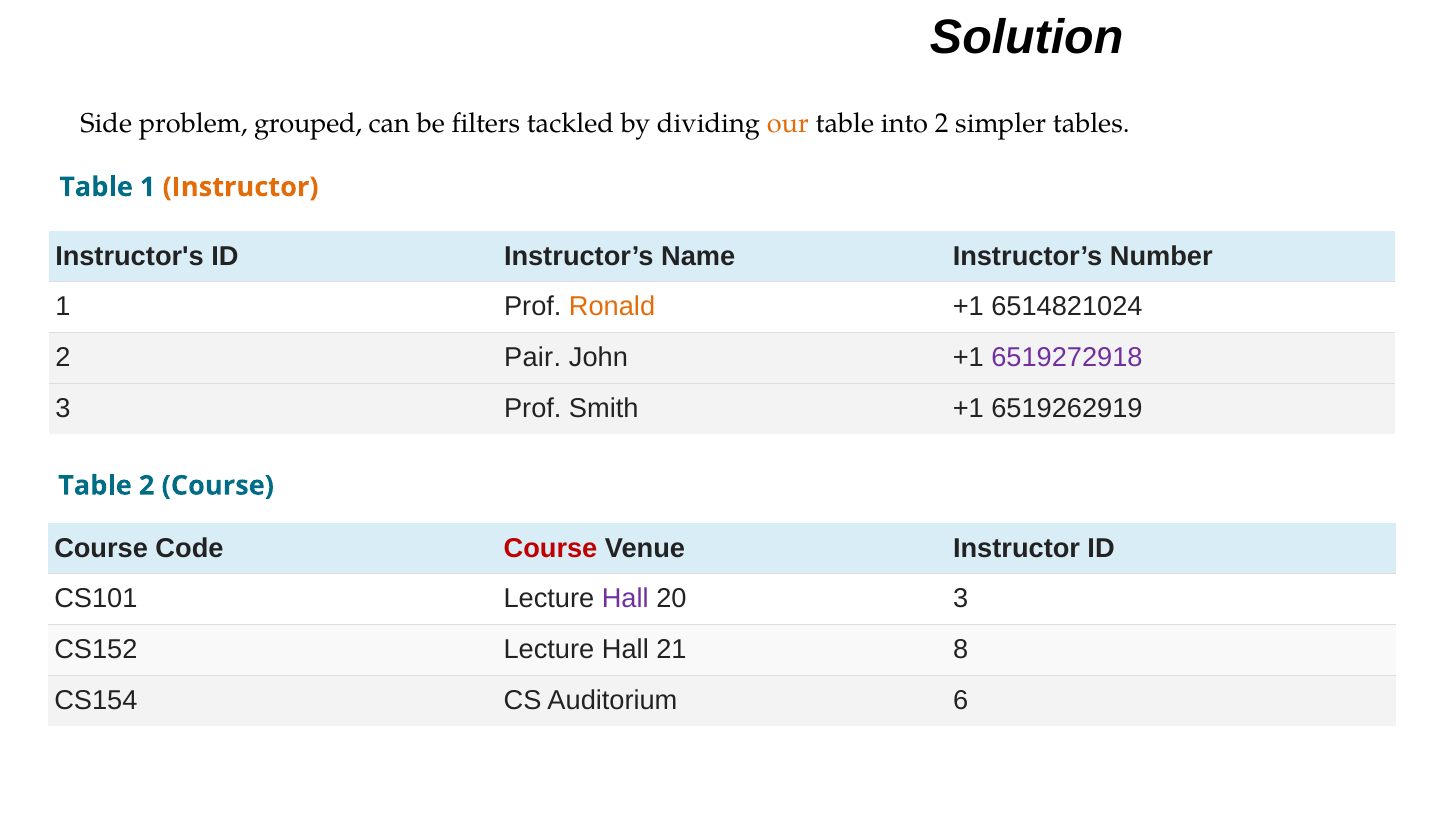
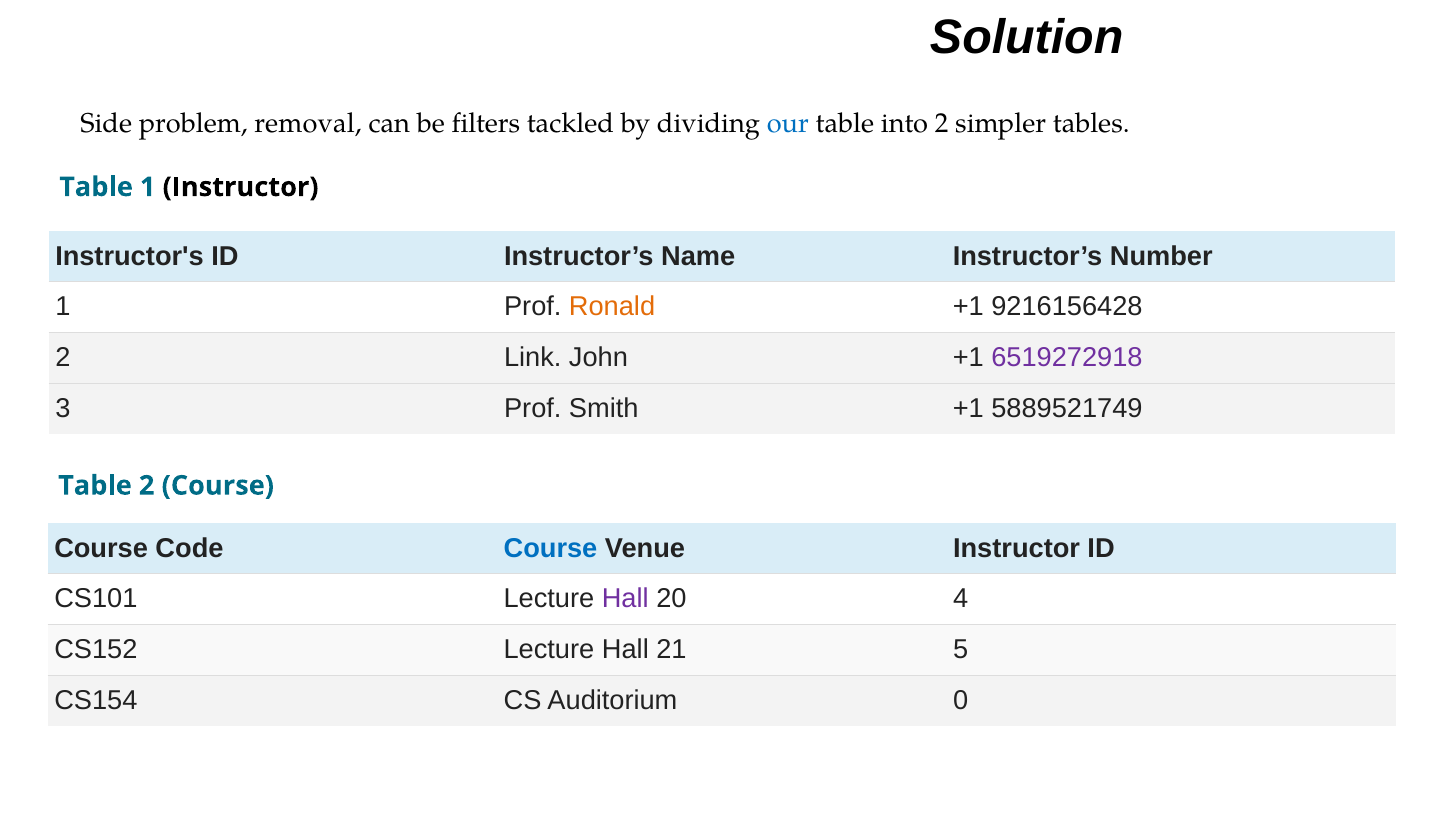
grouped: grouped -> removal (308, 123)
our colour: orange -> blue (788, 123)
Instructor colour: orange -> black (241, 187)
6514821024: 6514821024 -> 9216156428 (1067, 306)
Pair: Pair -> Link (533, 357)
6519262919: 6519262919 -> 5889521749 (1067, 408)
Course colour: red -> blue (551, 549)
20 3: 3 -> 4 (961, 598)
8: 8 -> 5 (961, 649)
6: 6 -> 0 (961, 700)
